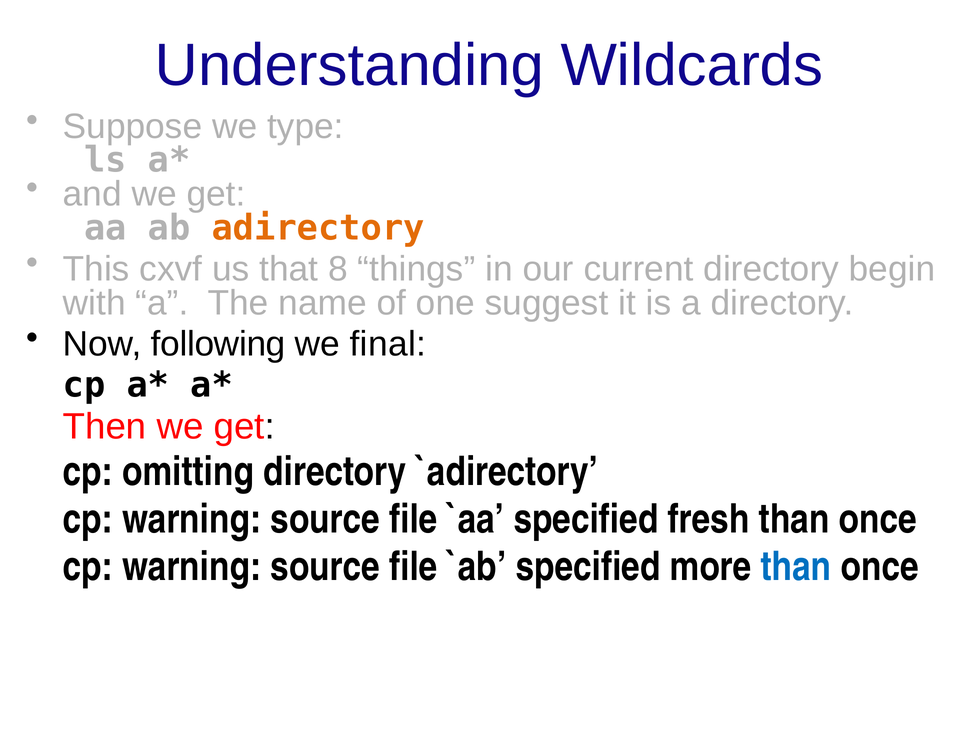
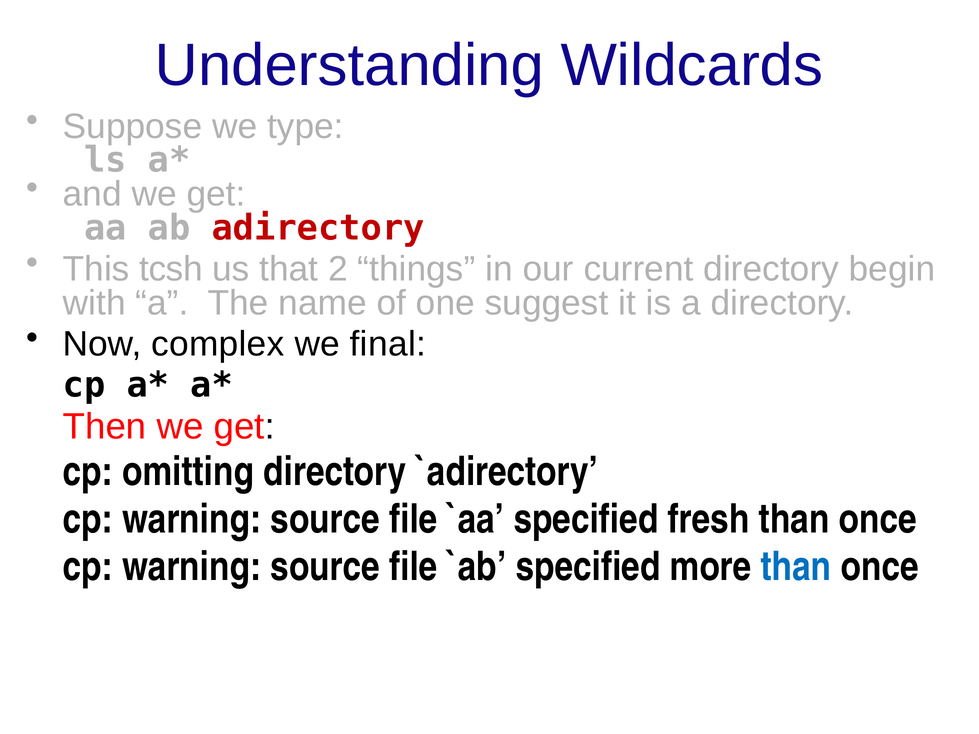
adirectory colour: orange -> red (318, 228)
cxvf: cxvf -> tcsh (171, 269)
8: 8 -> 2 (338, 269)
following: following -> complex (218, 344)
